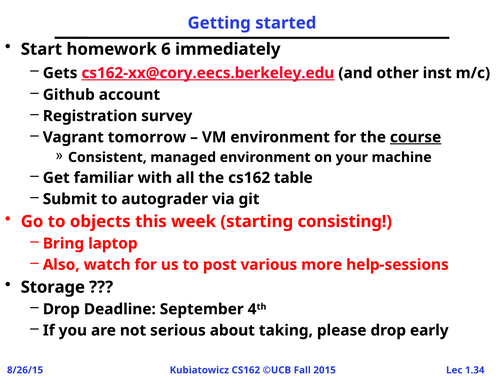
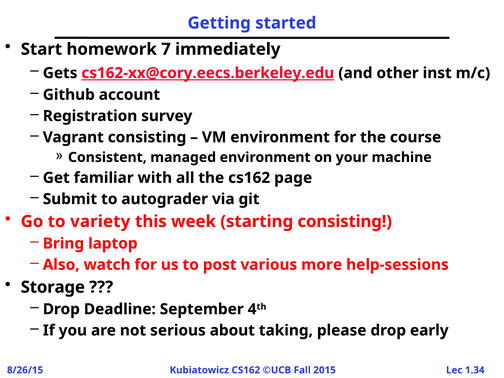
6: 6 -> 7 (166, 49)
Vagrant tomorrow: tomorrow -> consisting (147, 137)
course underline: present -> none (416, 137)
table: table -> page (293, 178)
objects: objects -> variety (100, 221)
